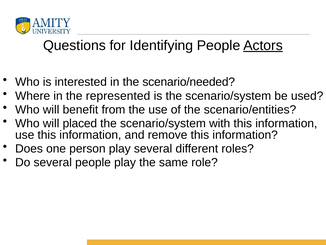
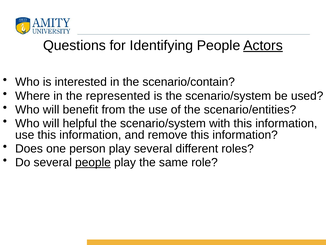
scenario/needed: scenario/needed -> scenario/contain (189, 82)
placed: placed -> helpful (80, 123)
people underline: none -> present (93, 162)
